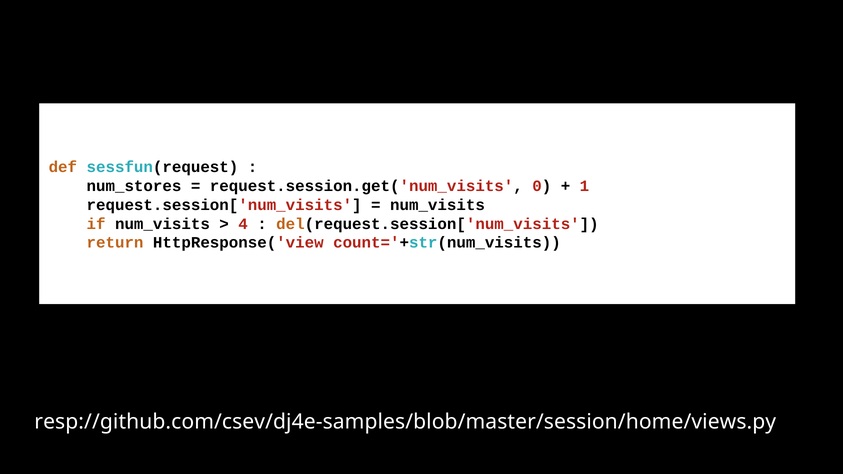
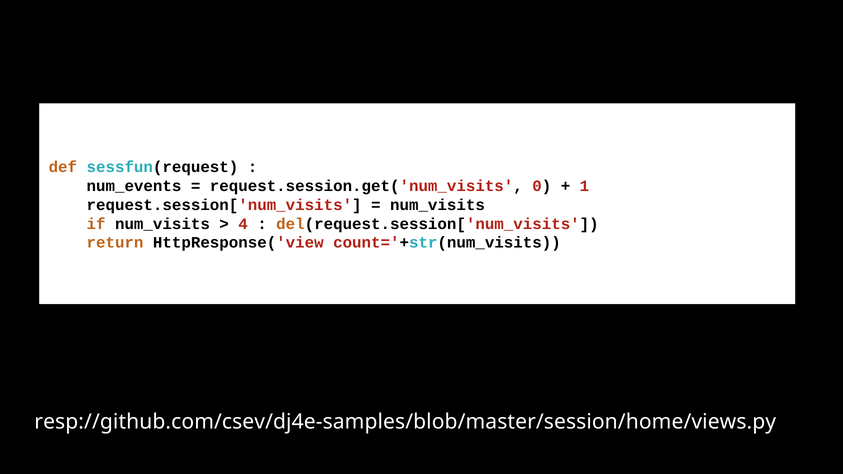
num_stores: num_stores -> num_events (134, 186)
